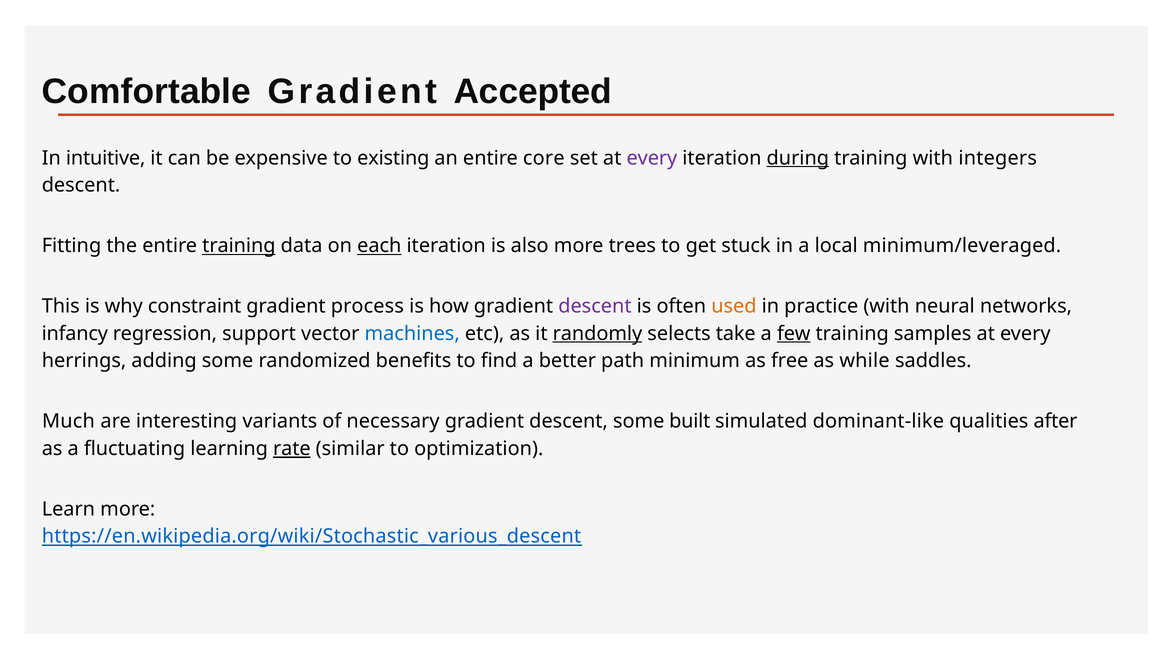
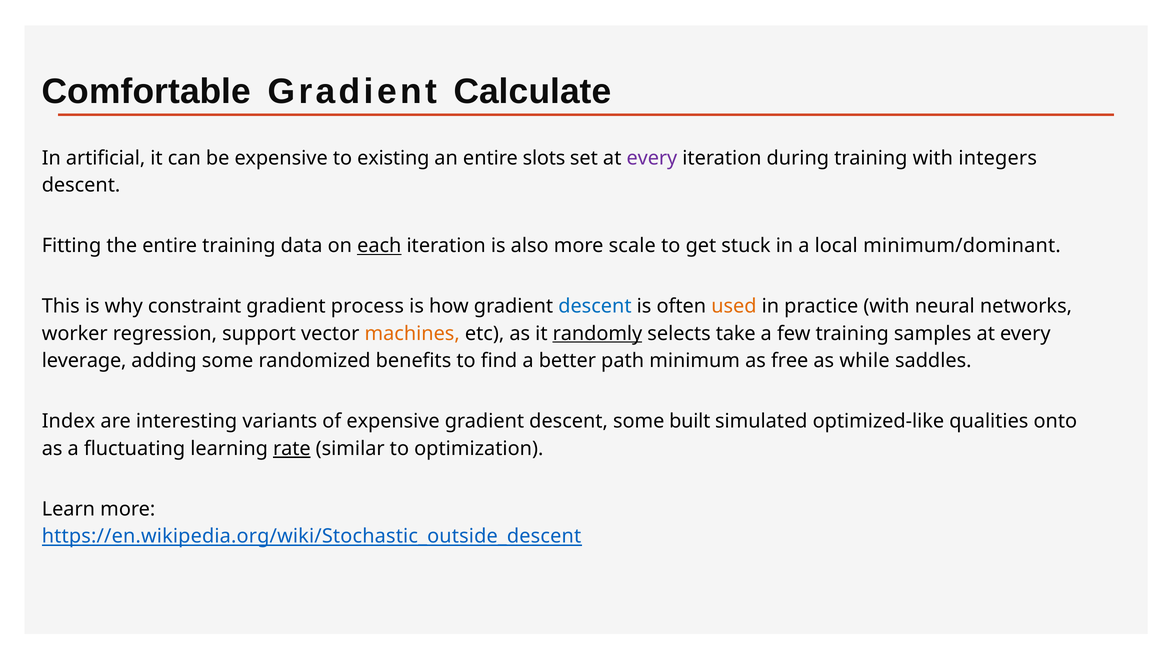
Accepted: Accepted -> Calculate (533, 91)
intuitive: intuitive -> artificial (106, 158)
core: core -> slots (544, 158)
during underline: present -> none (798, 158)
training underline: present -> none (239, 246)
trees: trees -> scale (632, 246)
minimum/leveraged: minimum/leveraged -> minimum/dominant (962, 246)
descent colour: purple -> blue (595, 306)
infancy: infancy -> worker (75, 334)
machines colour: blue -> orange (412, 334)
few underline: present -> none (794, 334)
herrings: herrings -> leverage (84, 361)
Much: Much -> Index (68, 422)
of necessary: necessary -> expensive (393, 422)
dominant-like: dominant-like -> optimized-like (878, 422)
after: after -> onto (1055, 422)
https://en.wikipedia.org/wiki/Stochastic_various_descent: https://en.wikipedia.org/wiki/Stochastic_various_descent -> https://en.wikipedia.org/wiki/Stochastic_outside_descent (311, 536)
